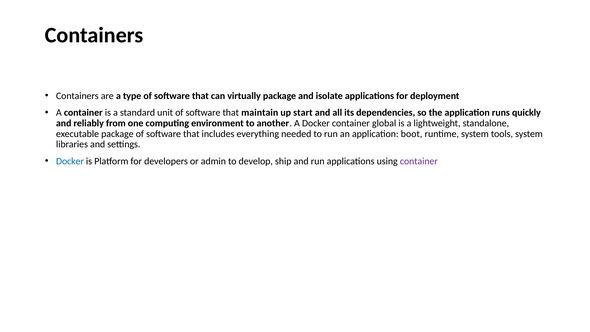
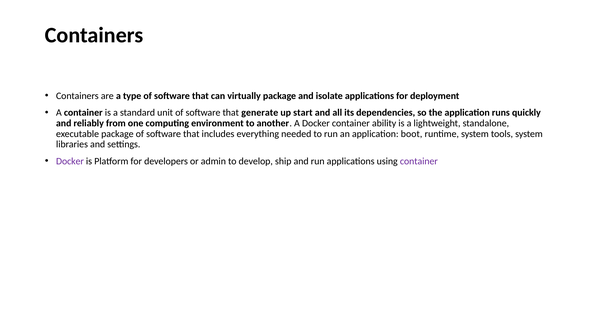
maintain: maintain -> generate (260, 113)
global: global -> ability (384, 123)
Docker colour: blue -> purple (70, 161)
